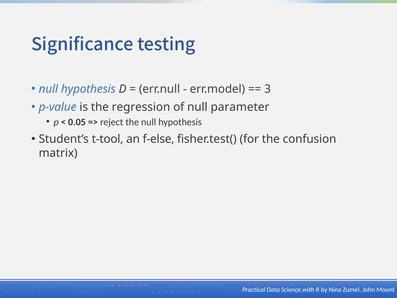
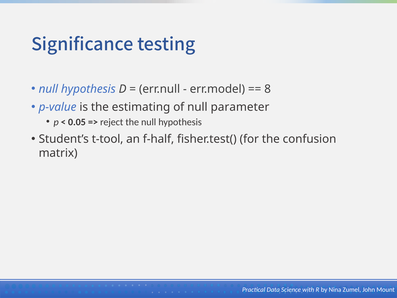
3: 3 -> 8 (268, 89)
regression: regression -> estimating (141, 107)
f-else: f-else -> f-half (158, 139)
